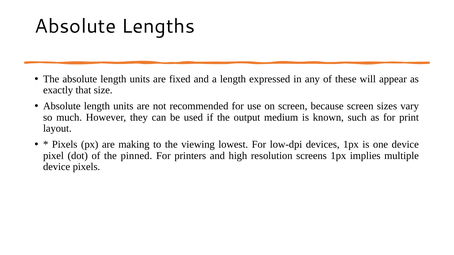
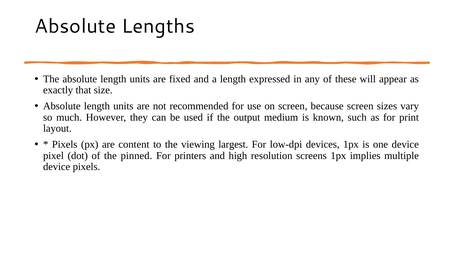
making: making -> content (134, 145)
lowest: lowest -> largest (233, 145)
